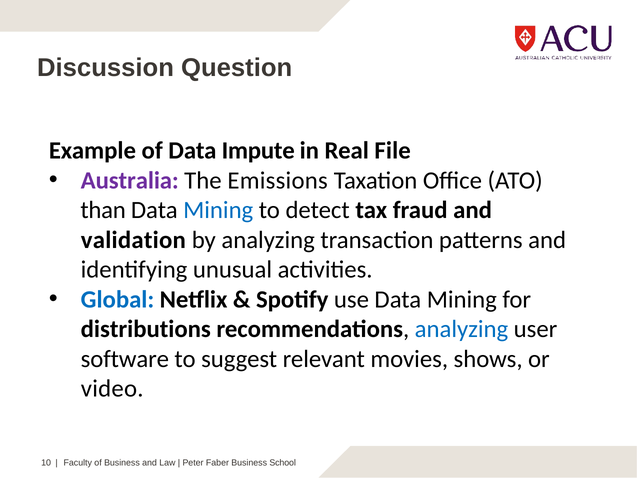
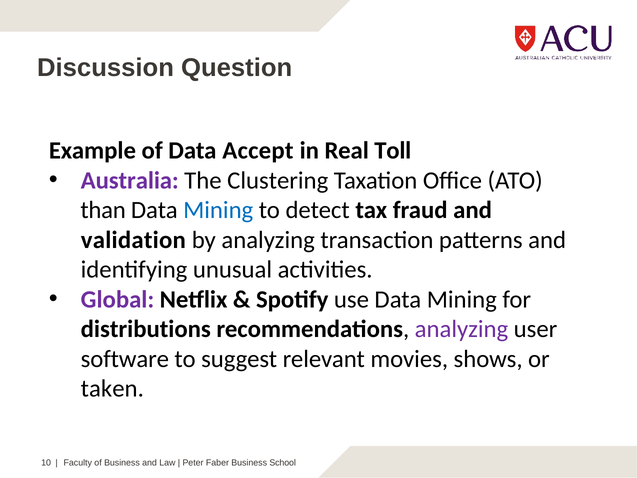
Impute: Impute -> Accept (258, 151)
File: File -> Toll (393, 151)
Emissions: Emissions -> Clustering (278, 180)
Global colour: blue -> purple (117, 299)
analyzing colour: blue -> purple (461, 329)
video: video -> taken (112, 389)
